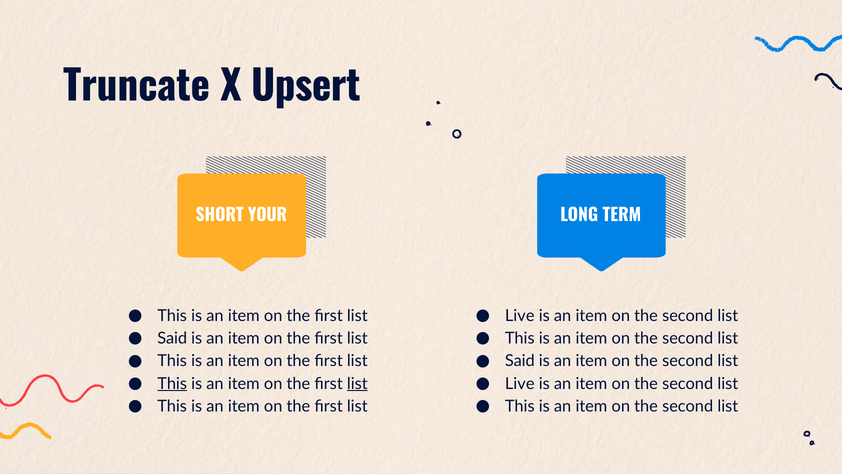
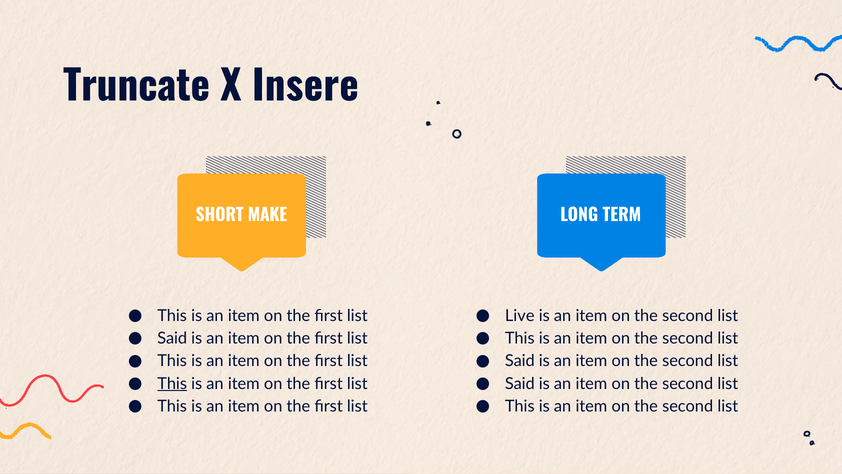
Upsert: Upsert -> Insere (305, 87)
YOUR: YOUR -> MAKE (267, 215)
list underline: present -> none (357, 383)
Live: Live -> Said (520, 383)
